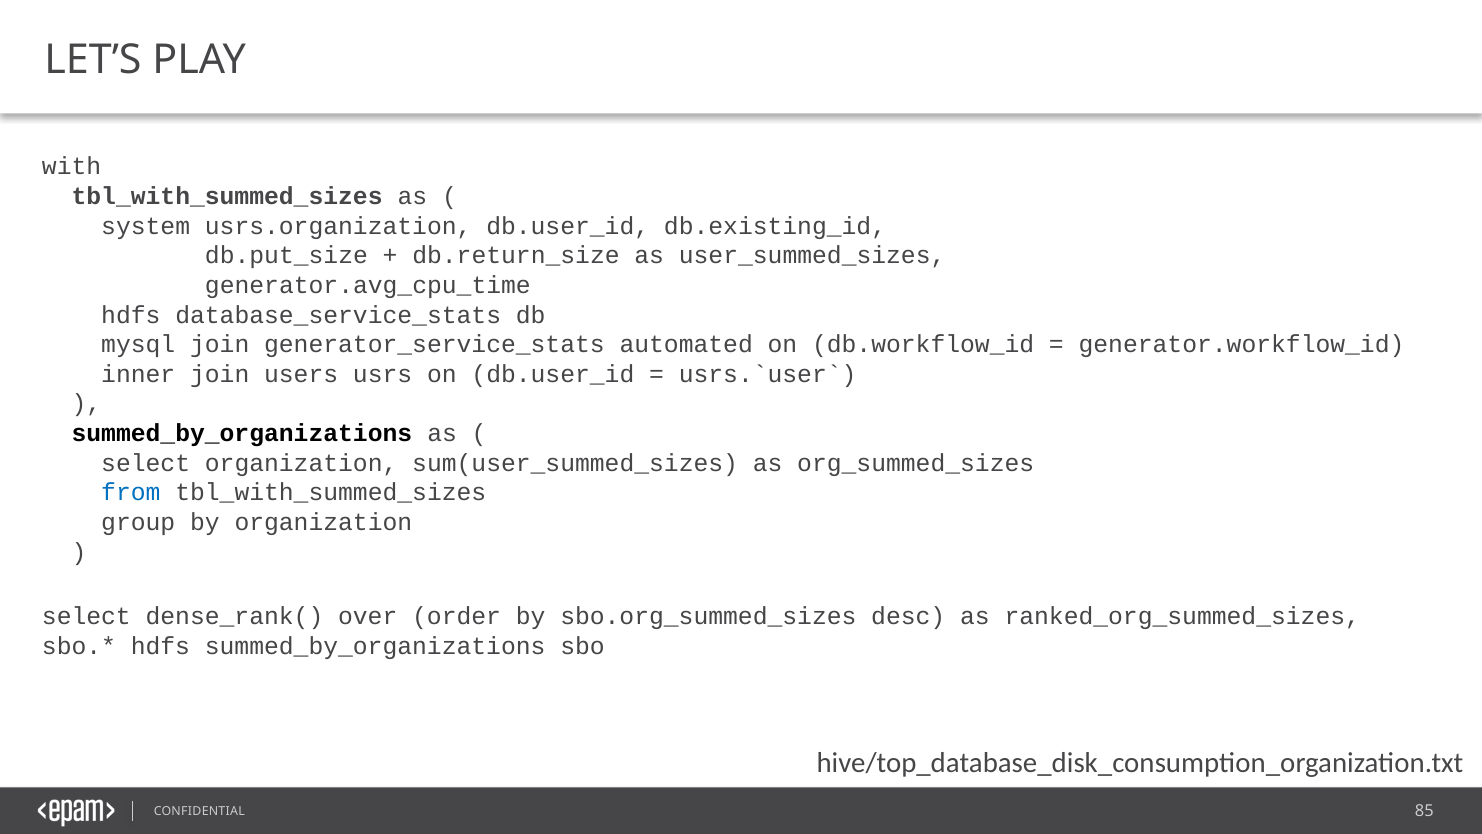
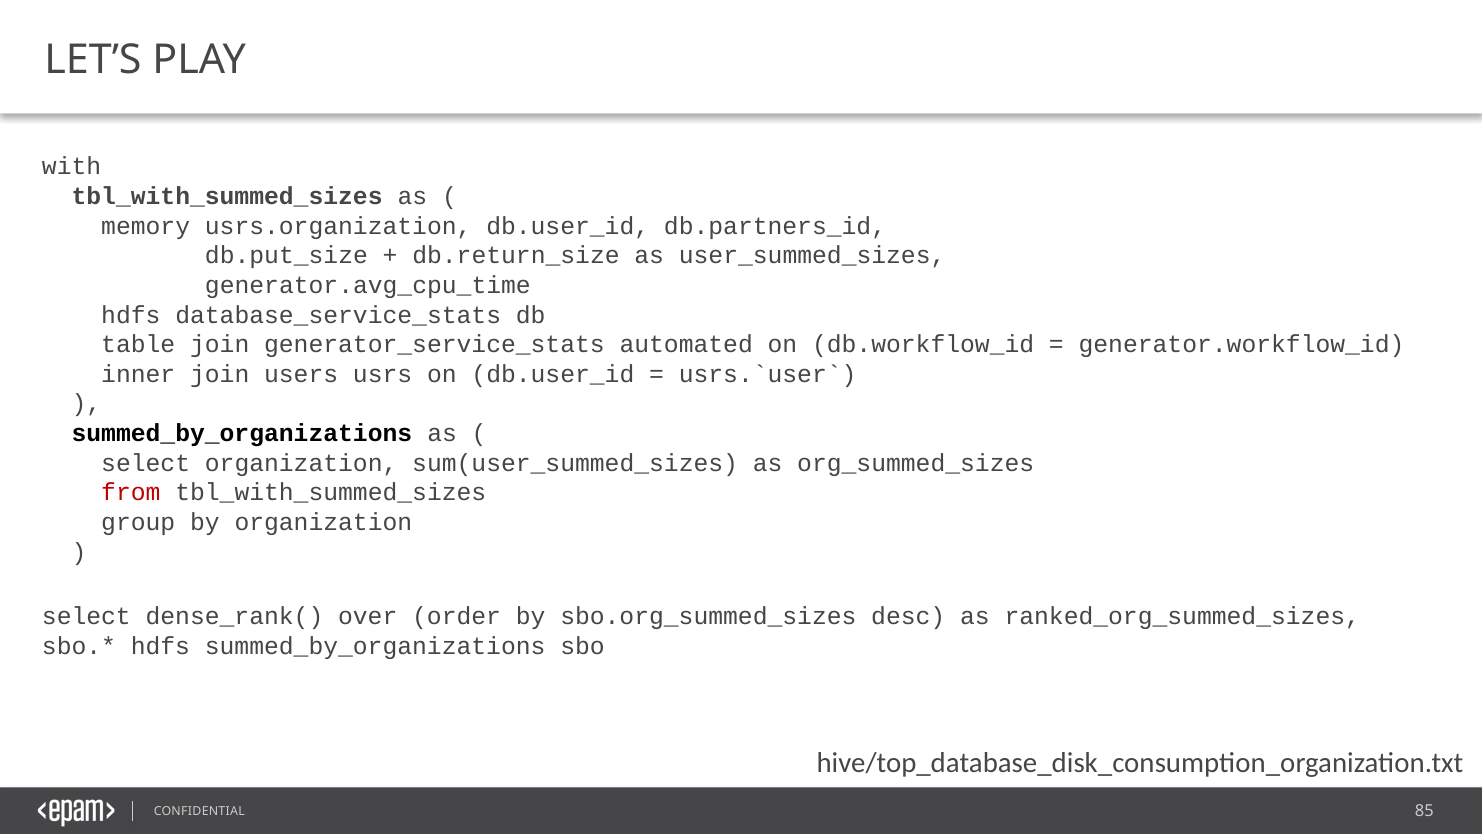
system: system -> memory (146, 226)
db.existing_id: db.existing_id -> db.partners_id (775, 226)
mysql: mysql -> table (138, 344)
from colour: blue -> red (131, 493)
